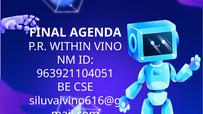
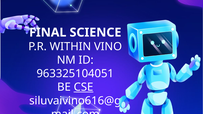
AGENDA: AGENDA -> SCIENCE (95, 33)
963921104051: 963921104051 -> 963325104051 (75, 74)
CSE underline: none -> present (84, 87)
